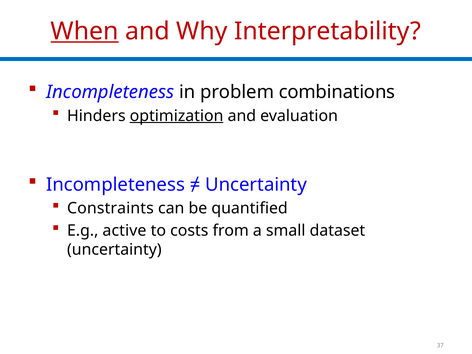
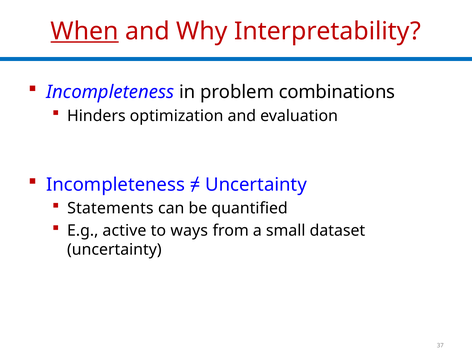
optimization underline: present -> none (177, 116)
Constraints: Constraints -> Statements (110, 208)
costs: costs -> ways (189, 231)
